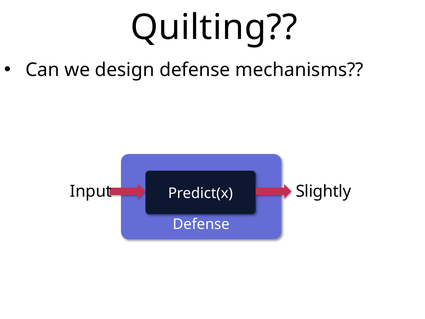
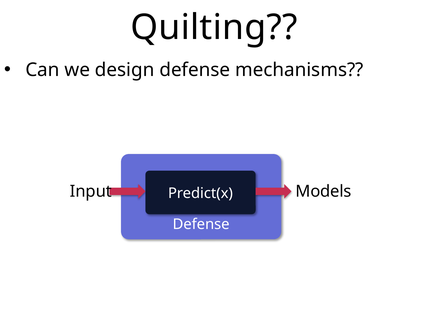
Slightly: Slightly -> Models (323, 191)
